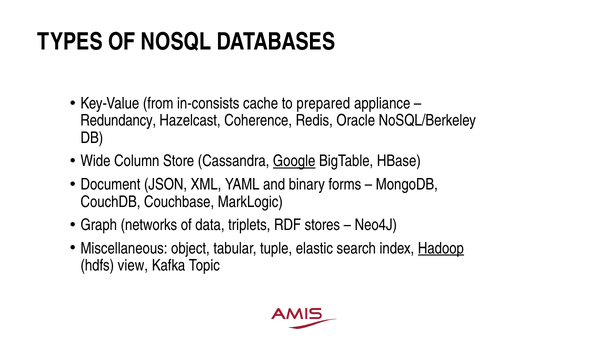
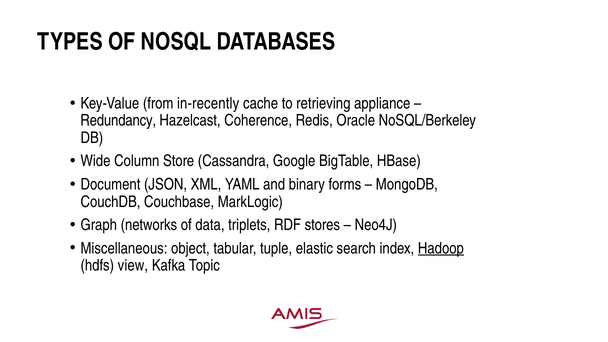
in-consists: in-consists -> in-recently (208, 103)
prepared: prepared -> retrieving (323, 103)
Google underline: present -> none (294, 161)
